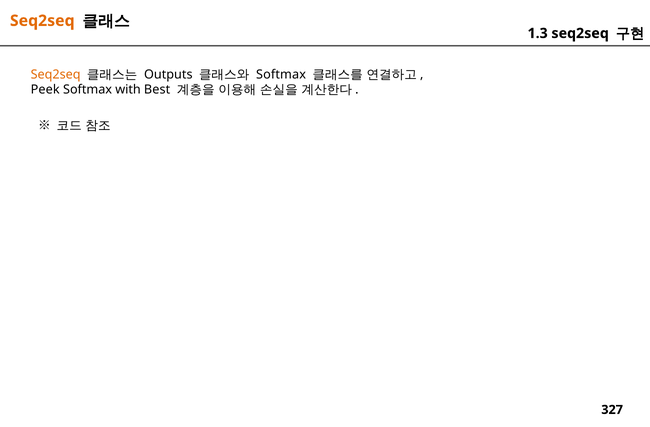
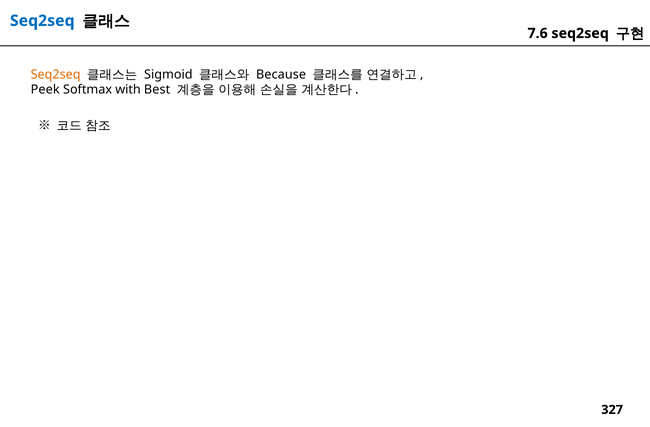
Seq2seq colour: orange -> blue (42, 21)
1.3: 1.3 -> 7.6 (538, 33)
Outputs: Outputs -> Sigmoid (168, 75)
Softmax: Softmax -> Because (281, 75)
